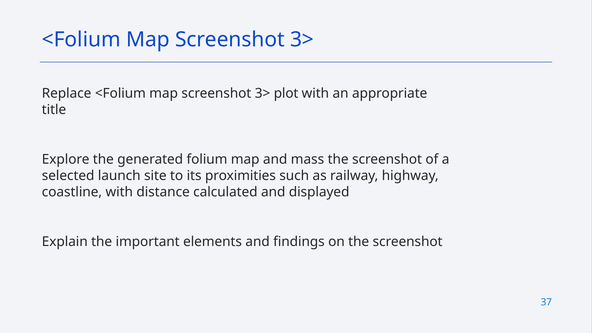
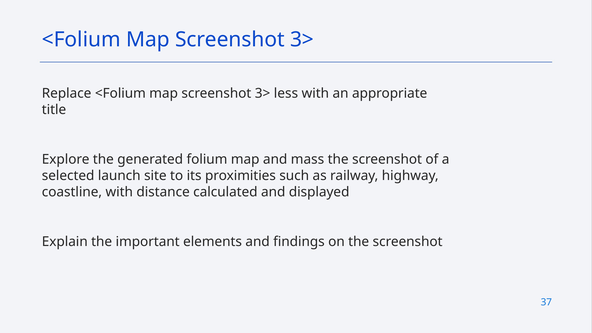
plot: plot -> less (286, 93)
